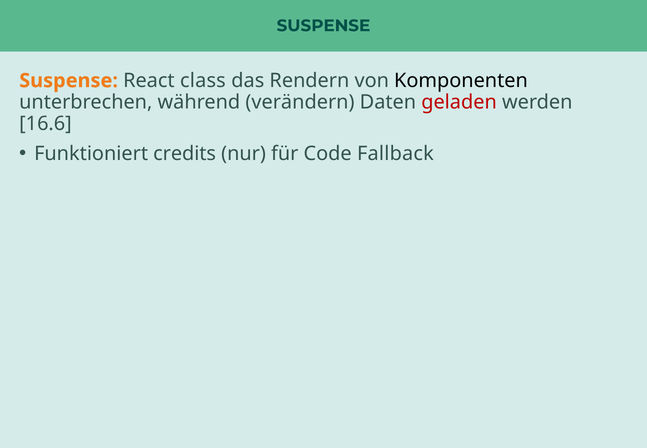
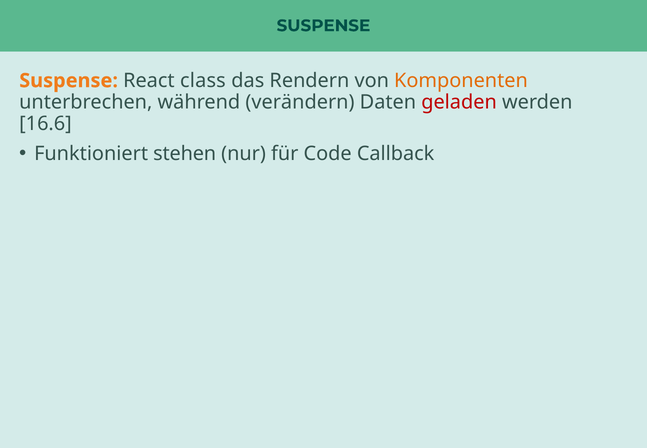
Komponenten colour: black -> orange (461, 81)
credits: credits -> stehen (185, 153)
Fallback: Fallback -> Callback (396, 153)
